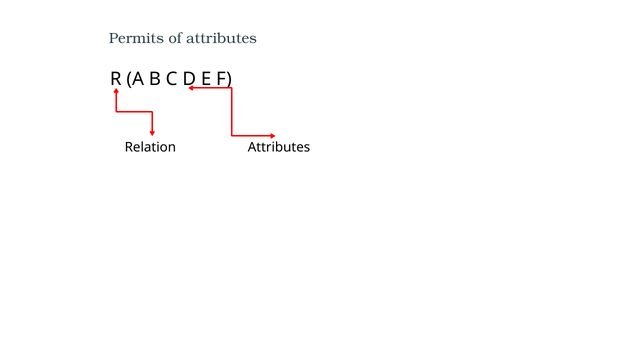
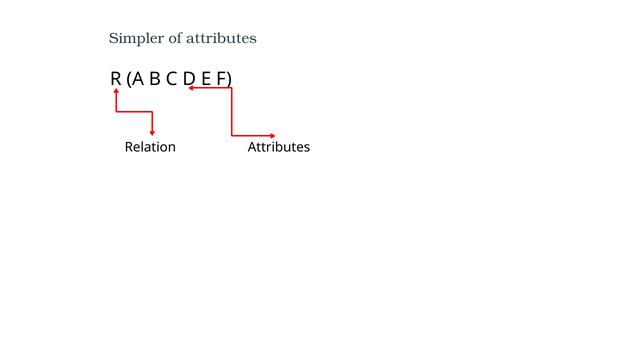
Permits: Permits -> Simpler (136, 39)
